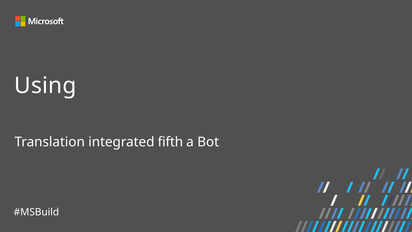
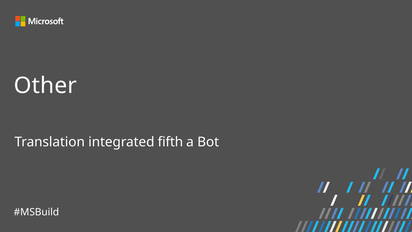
Using: Using -> Other (45, 86)
